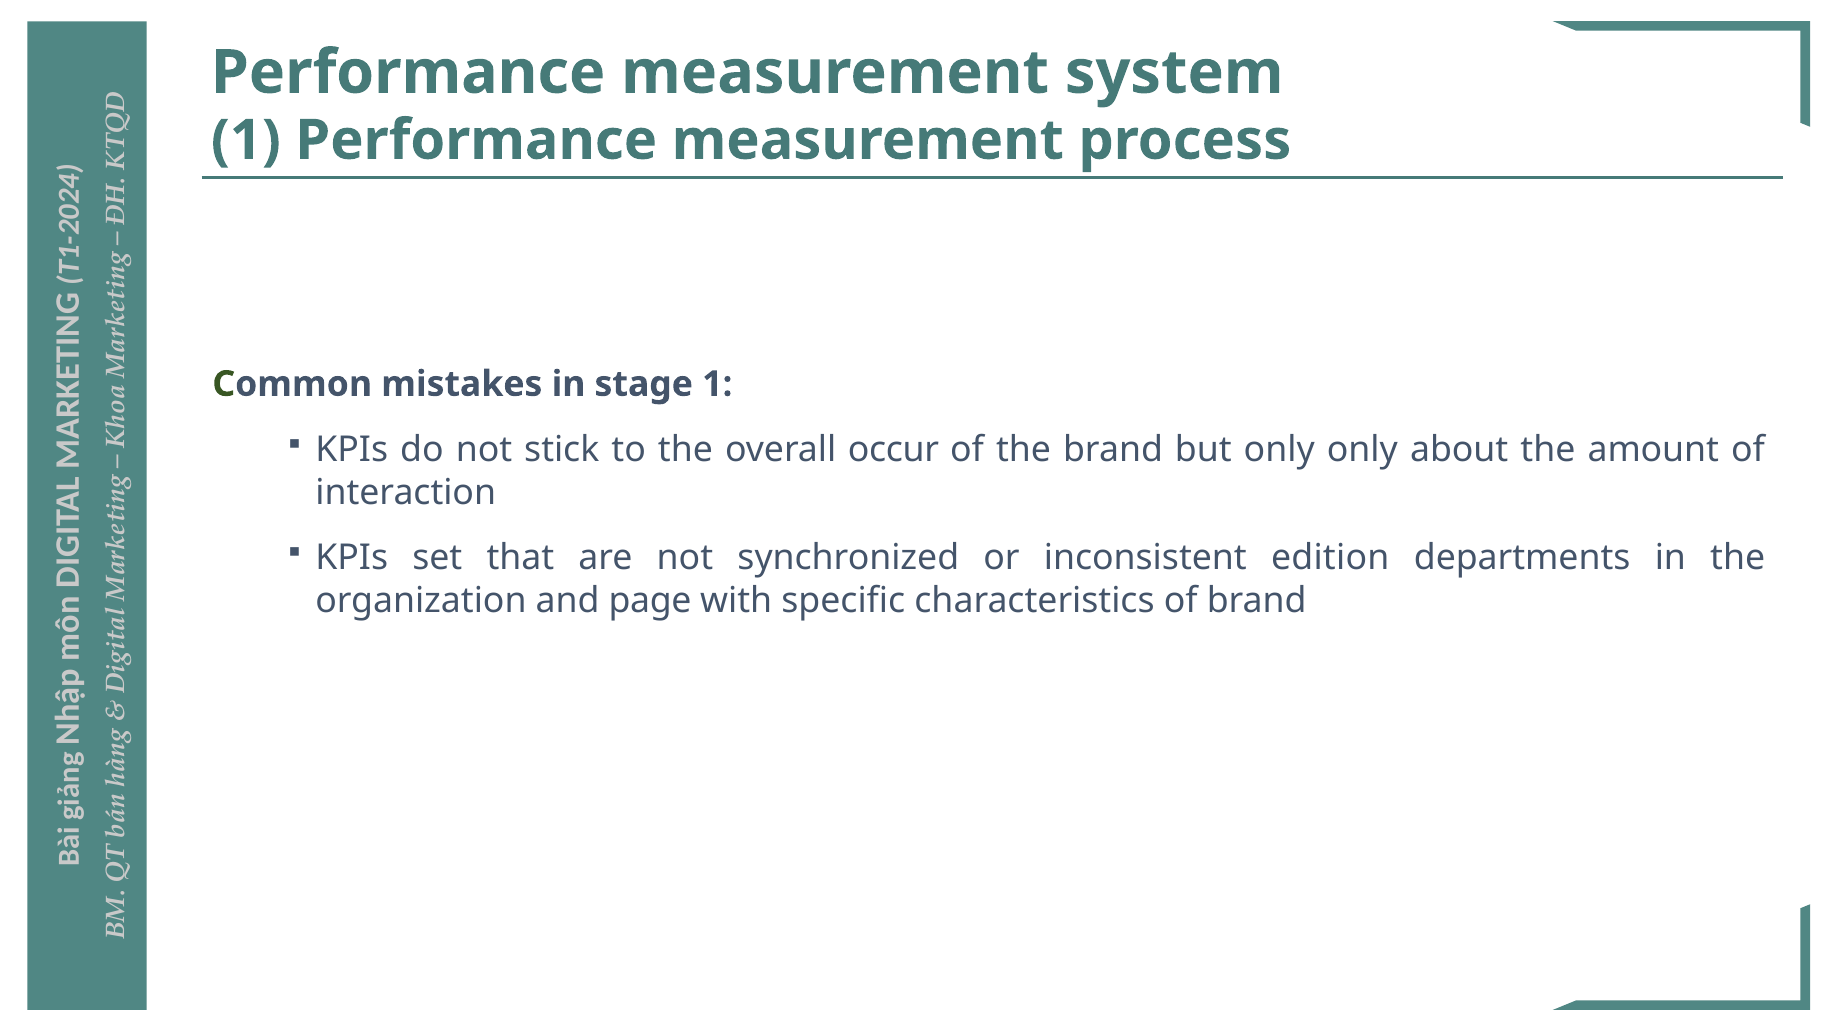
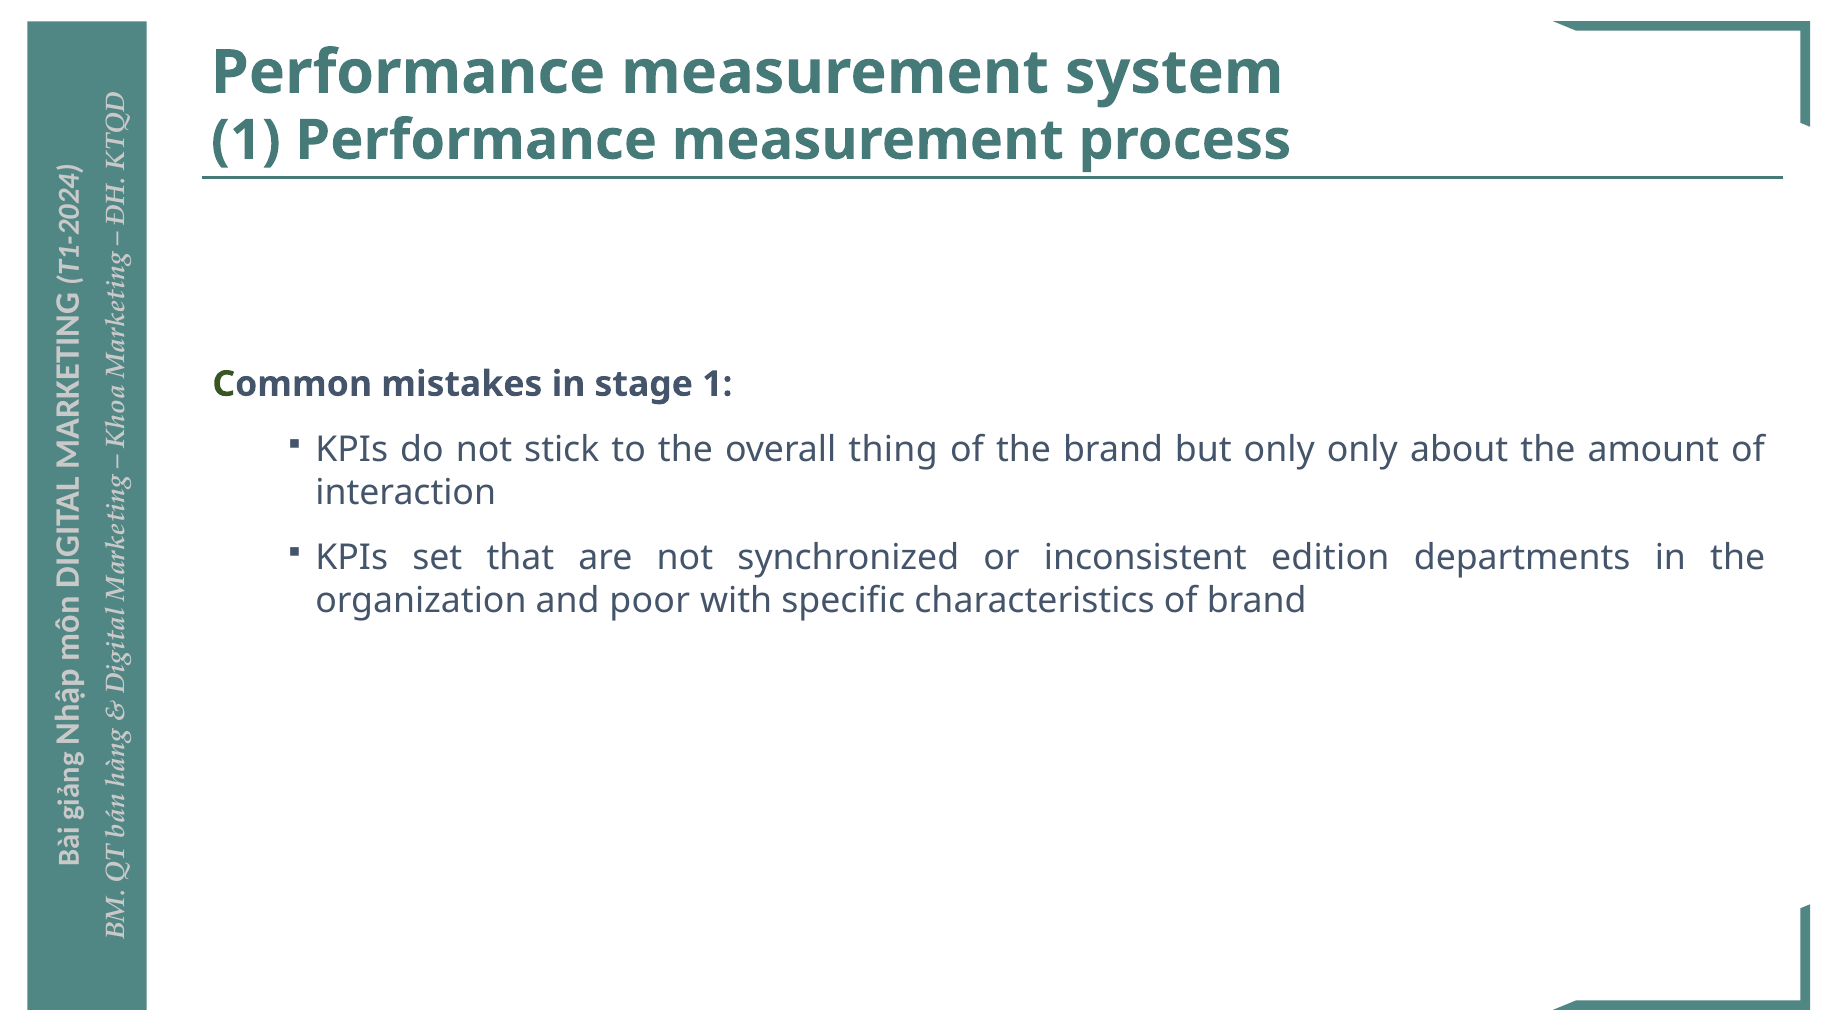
occur: occur -> thing (893, 450)
page: page -> poor (650, 601)
